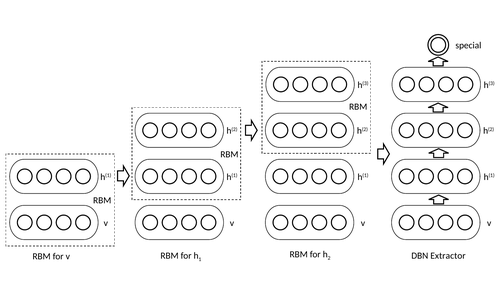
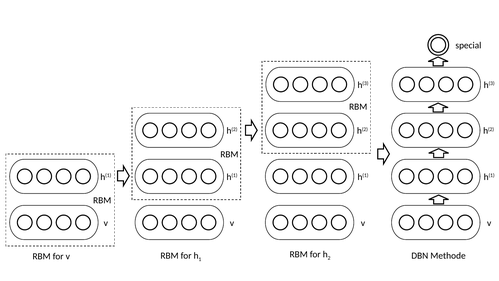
Extractor: Extractor -> Methode (448, 255)
